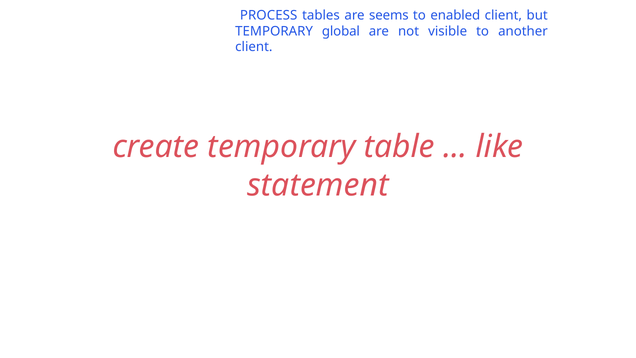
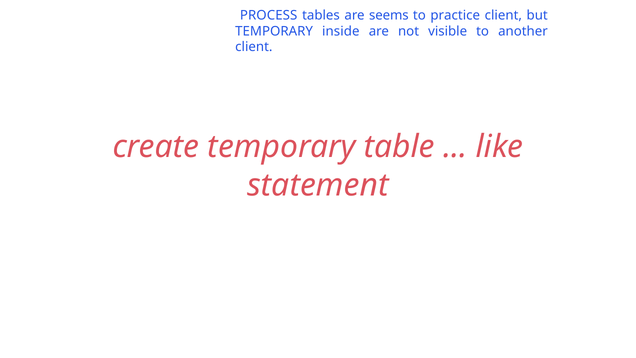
enabled: enabled -> practice (455, 15)
global: global -> inside (341, 31)
